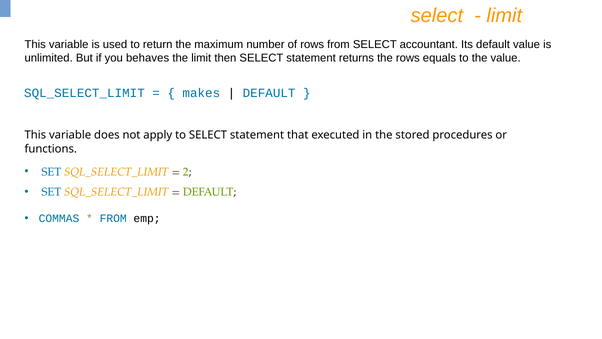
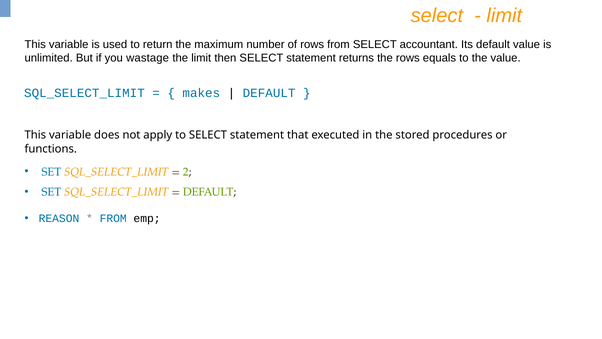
behaves: behaves -> wastage (148, 58)
COMMAS: COMMAS -> REASON (59, 218)
